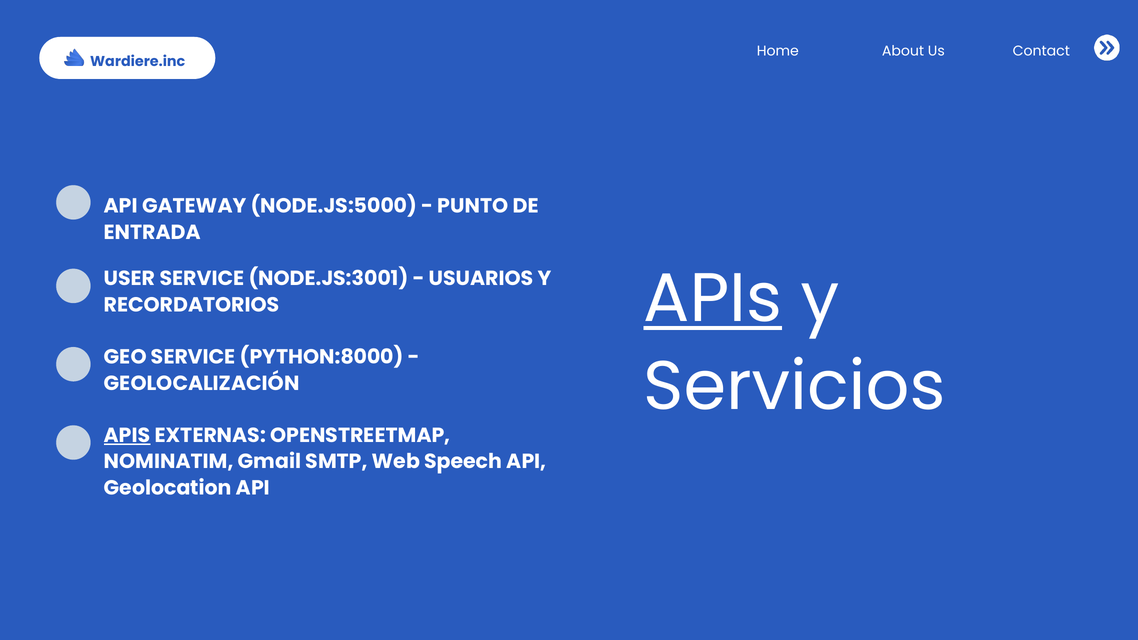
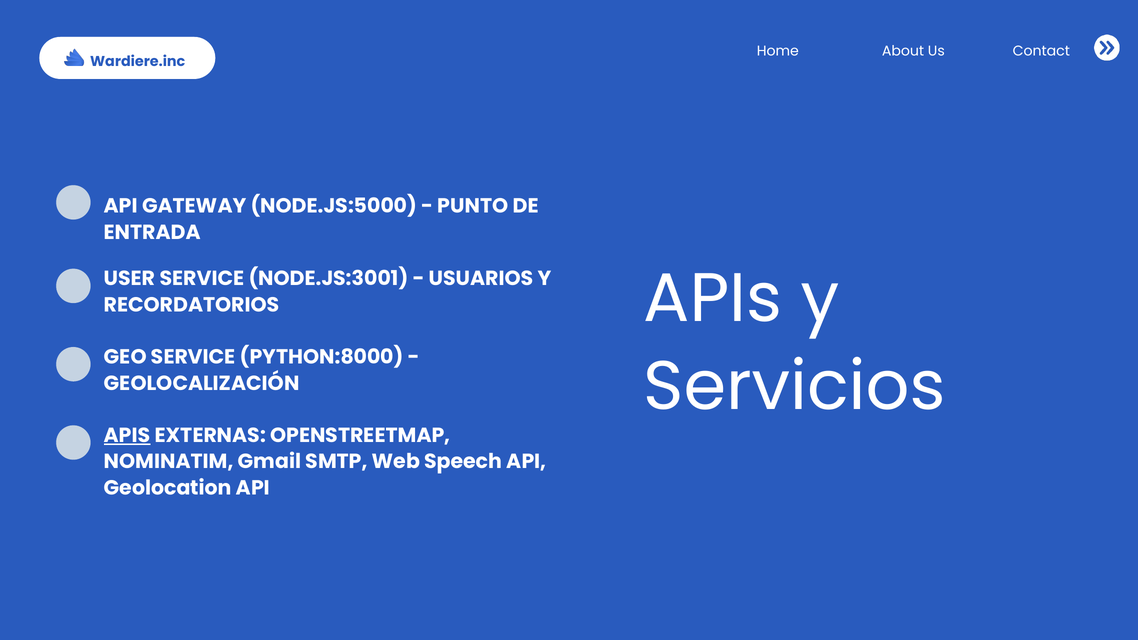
APIs underline: present -> none (713, 299)
